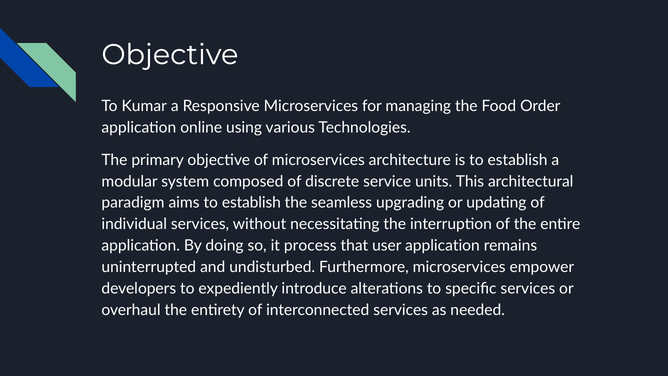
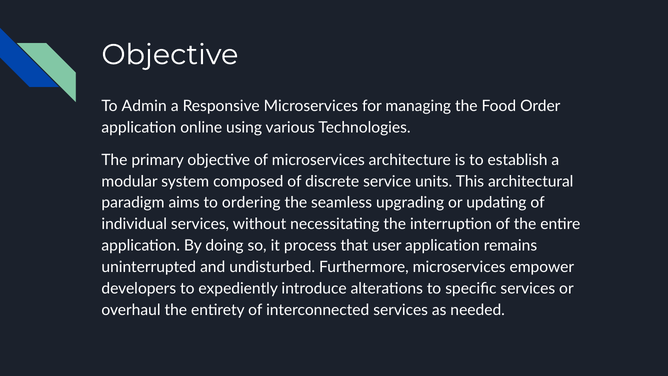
Kumar: Kumar -> Admin (144, 106)
aims to establish: establish -> ordering (251, 203)
